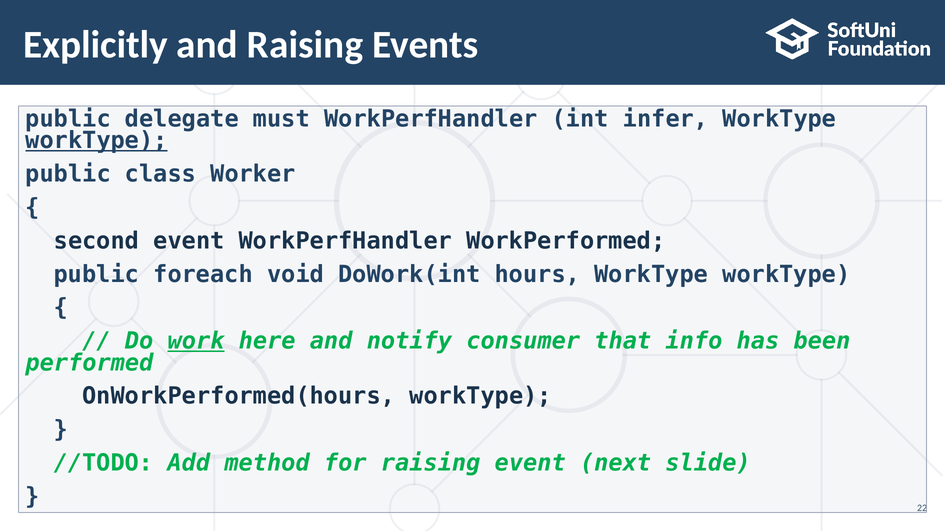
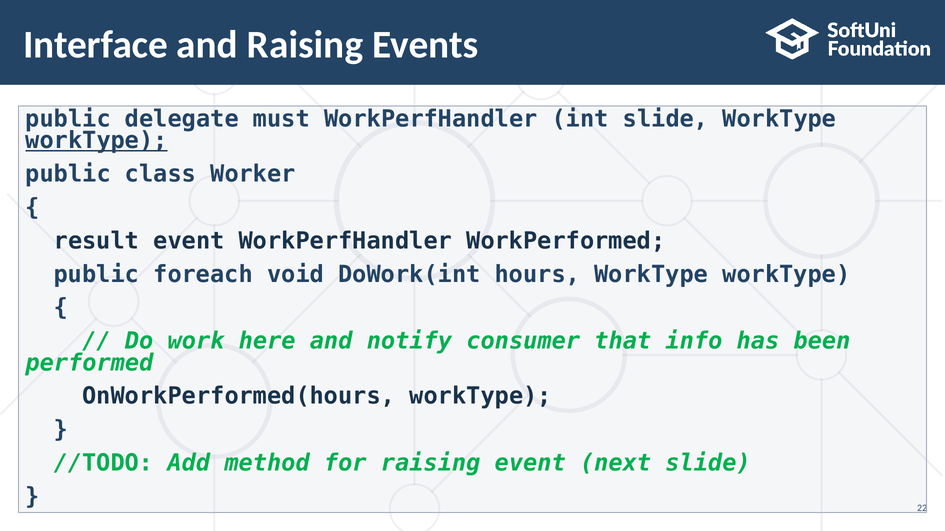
Explicitly: Explicitly -> Interface (95, 45)
int infer: infer -> slide (666, 119)
second: second -> result (96, 241)
work underline: present -> none (196, 342)
